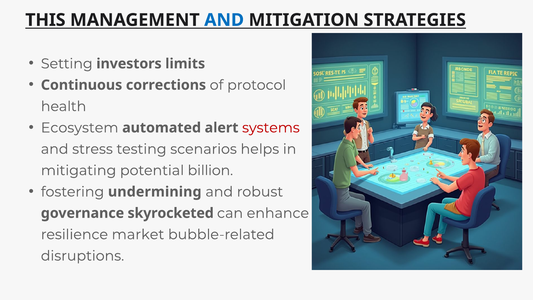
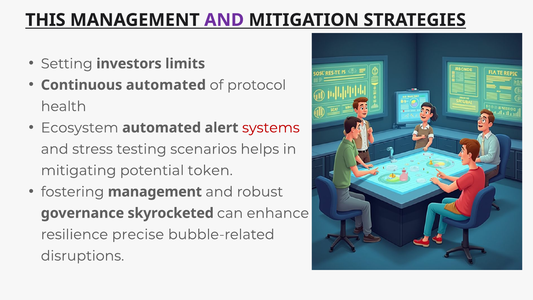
AND colour: blue -> purple (224, 20)
Continuous corrections: corrections -> automated (166, 85)
billion: billion -> token (210, 170)
fostering undermining: undermining -> management (155, 192)
market: market -> precise (138, 234)
